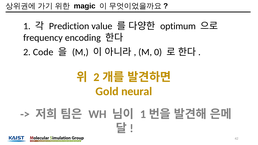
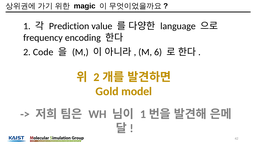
optimum: optimum -> language (178, 26)
0: 0 -> 6 (158, 52)
neural: neural -> model (137, 91)
